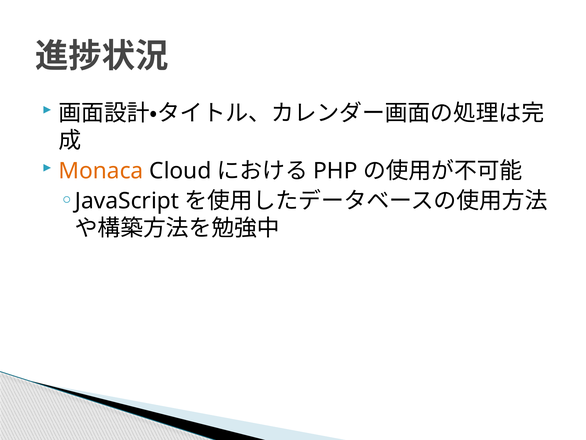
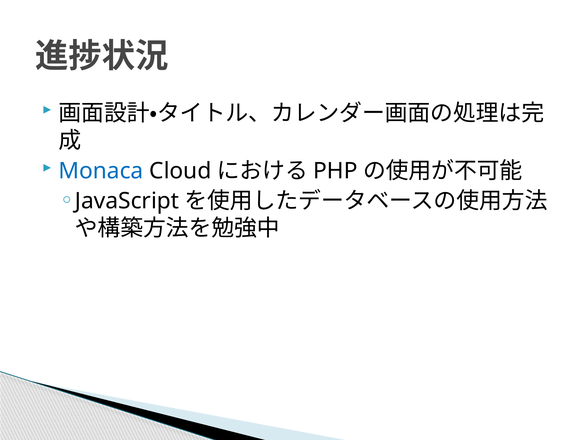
Monaca colour: orange -> blue (101, 171)
